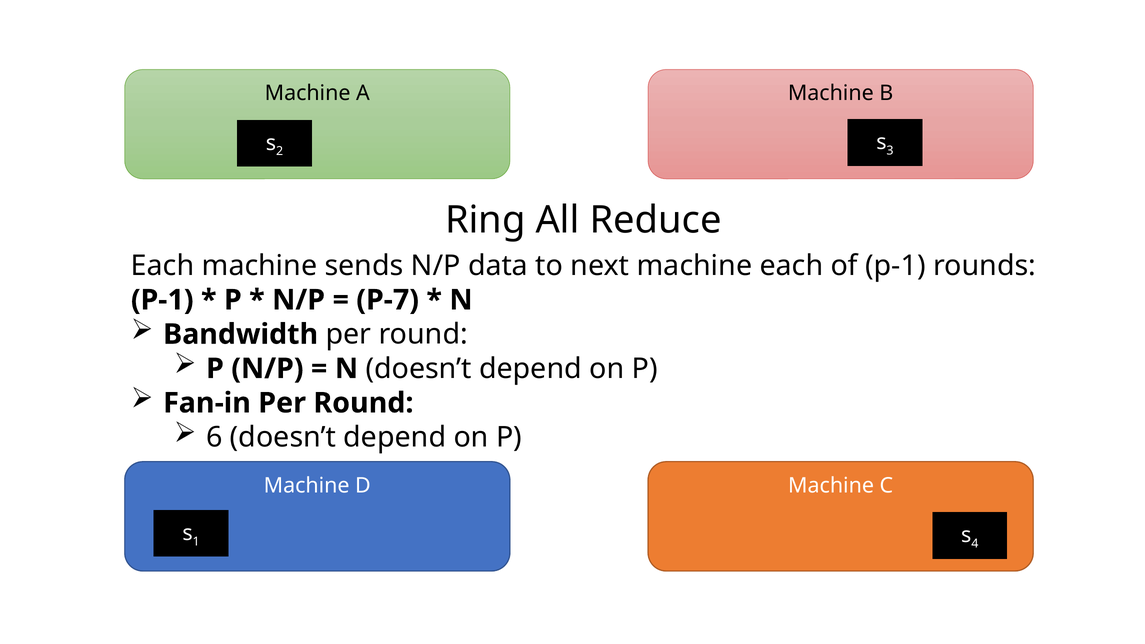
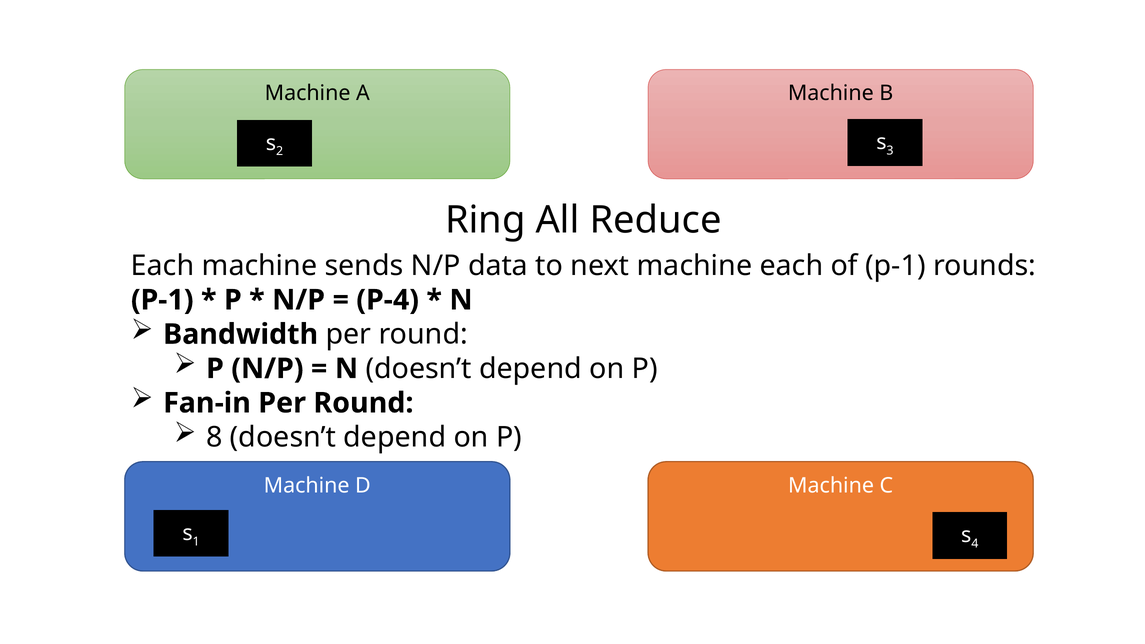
P-7: P-7 -> P-4 (388, 300)
6: 6 -> 8 (214, 437)
